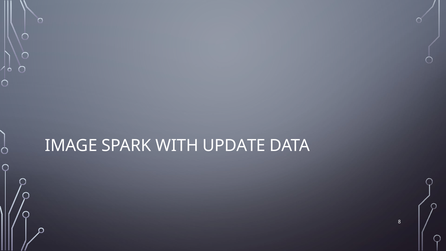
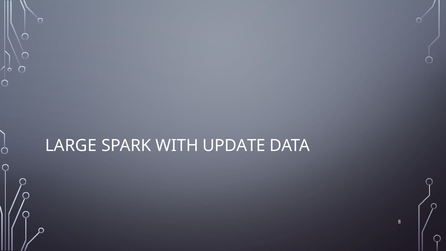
IMAGE: IMAGE -> LARGE (71, 145)
